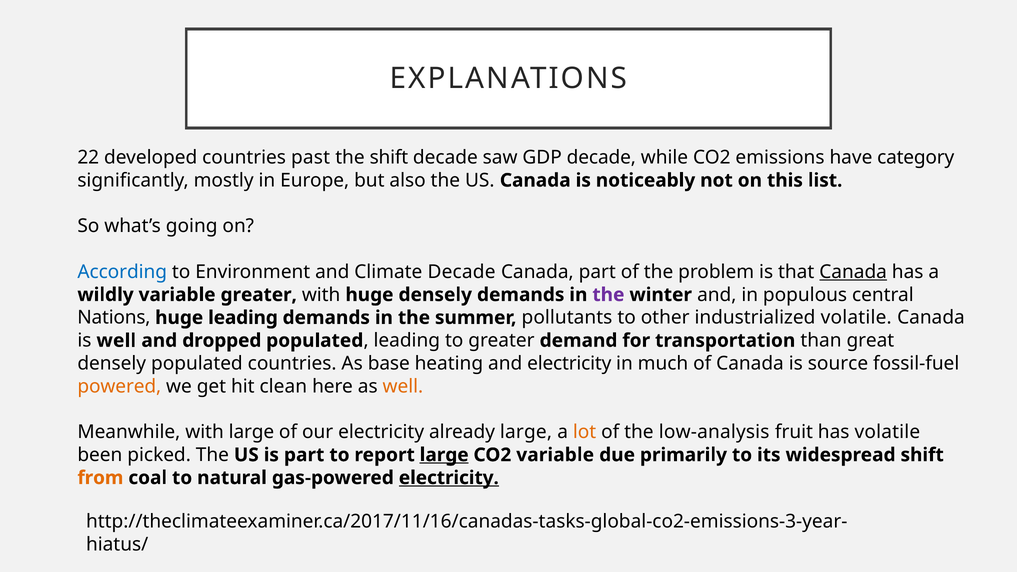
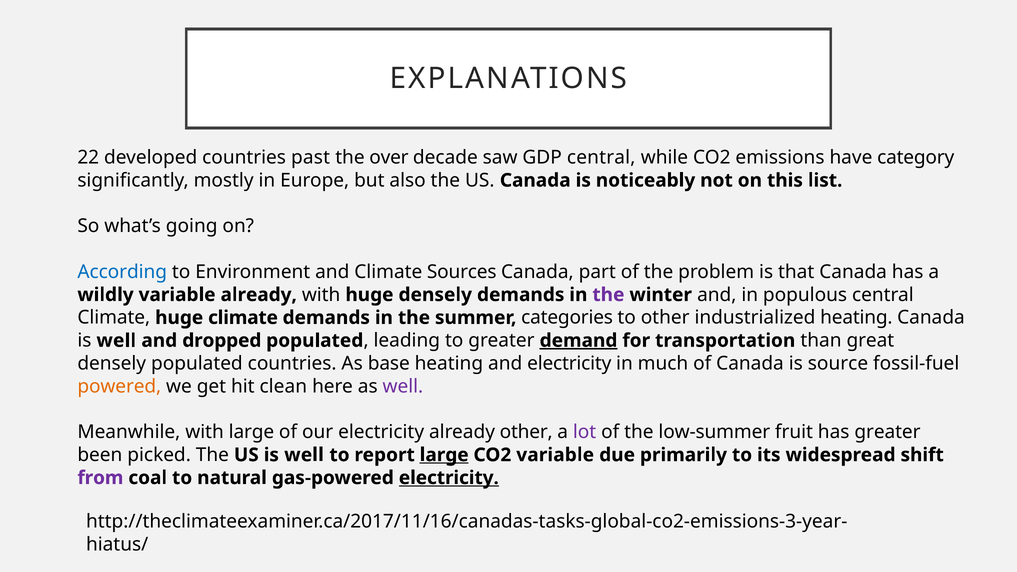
the shift: shift -> over (389, 158)
GDP decade: decade -> central (601, 158)
Climate Decade: Decade -> Sources (462, 272)
Canada underline: present -> none (853, 272)
variable greater: greater -> already (259, 295)
Nations: Nations -> Climate (114, 318)
huge leading: leading -> climate (243, 318)
pollutants: pollutants -> categories (567, 318)
industrialized volatile: volatile -> heating (856, 318)
demand underline: none -> present (579, 341)
well colour: orange -> purple (403, 386)
already large: large -> other (526, 432)
lot colour: orange -> purple (585, 432)
low-analysis: low-analysis -> low-summer (714, 432)
has volatile: volatile -> greater (887, 432)
US is part: part -> well (304, 455)
from colour: orange -> purple (100, 478)
